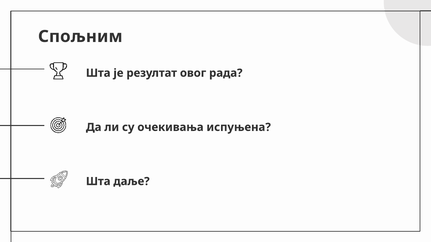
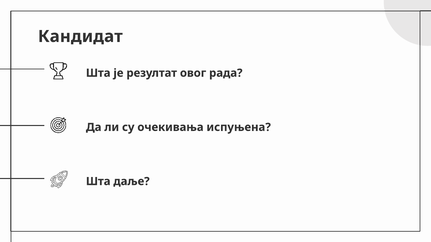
Спољним: Спољним -> Кандидат (80, 37)
